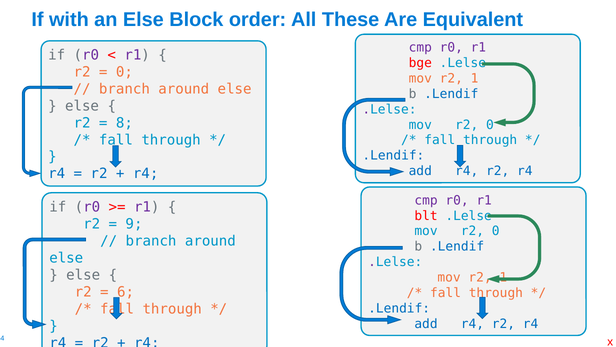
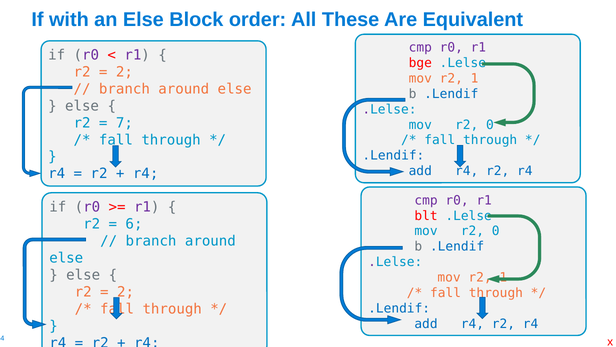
0: 0 -> 2 (124, 72)
8: 8 -> 7 (124, 123)
9: 9 -> 6 (134, 224)
6: 6 -> 2 (126, 292)
